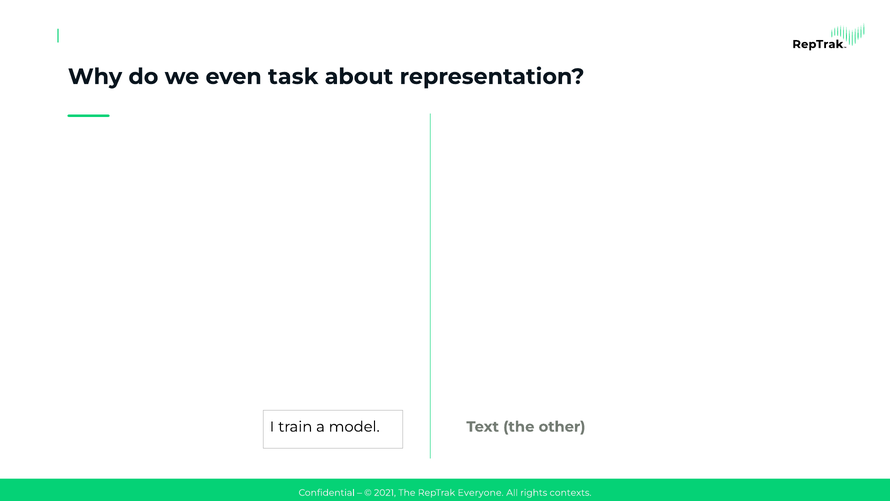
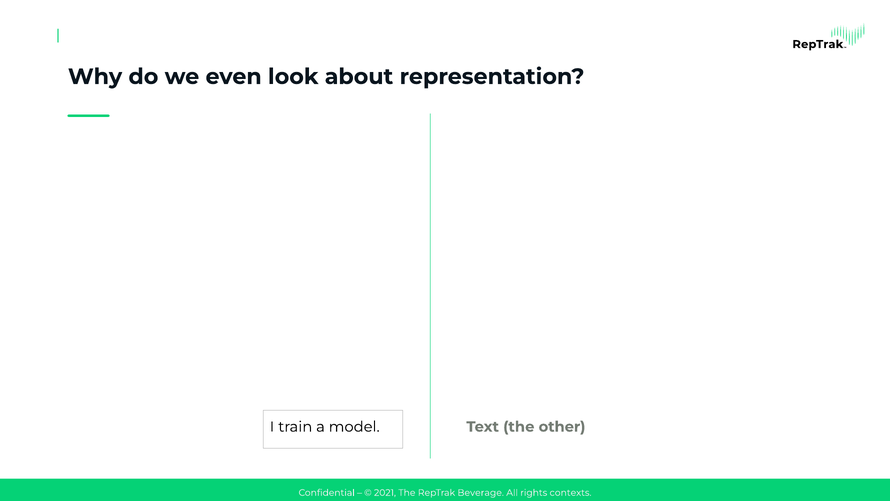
task: task -> look (293, 77)
Everyone: Everyone -> Beverage (481, 492)
